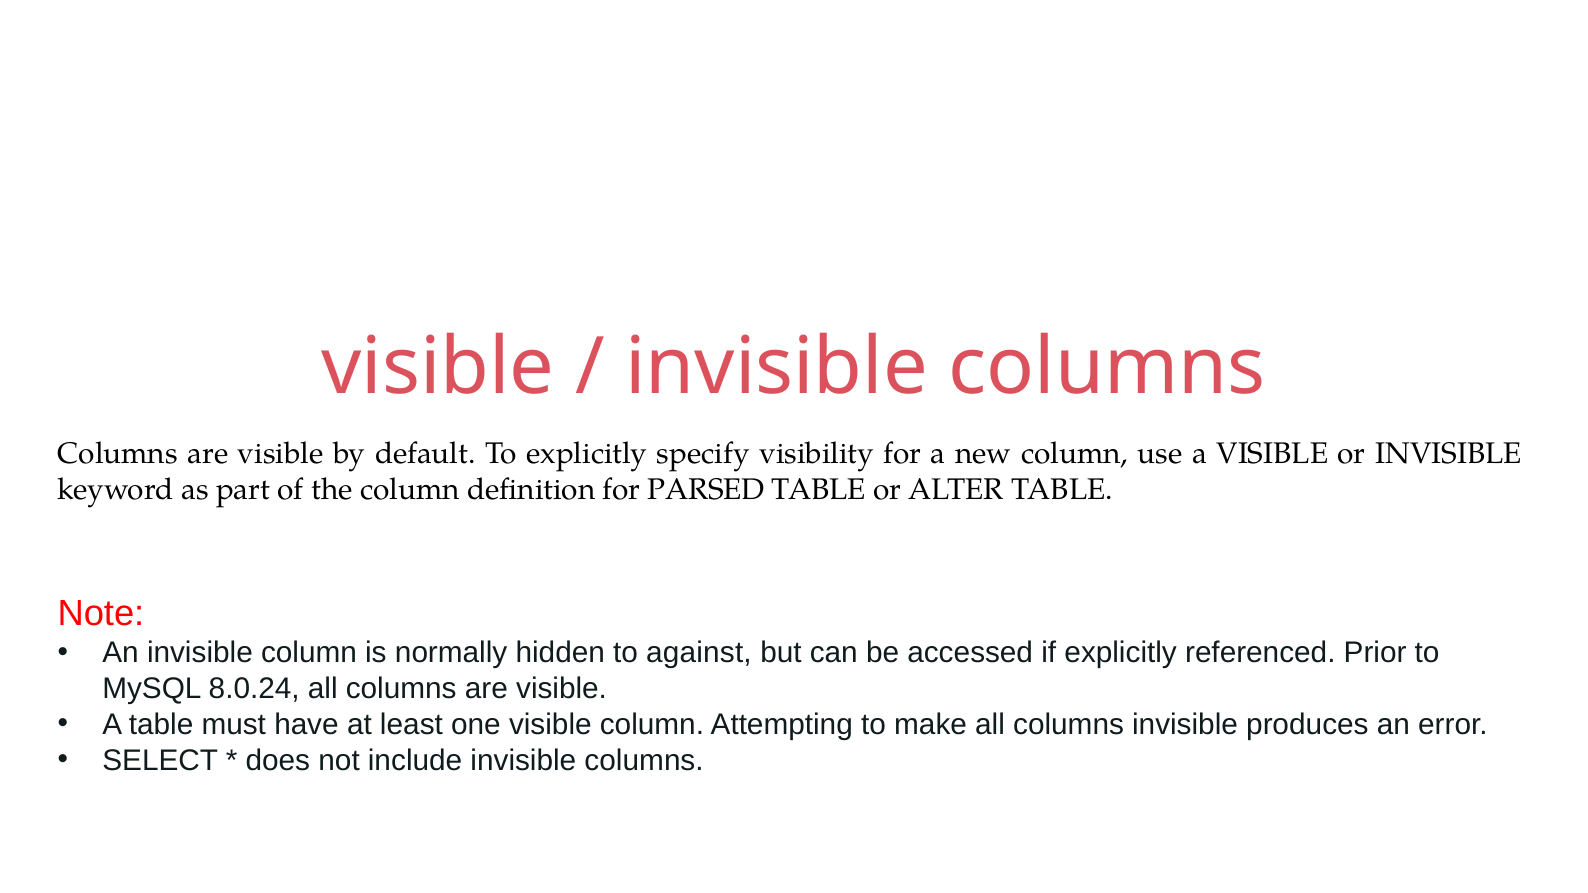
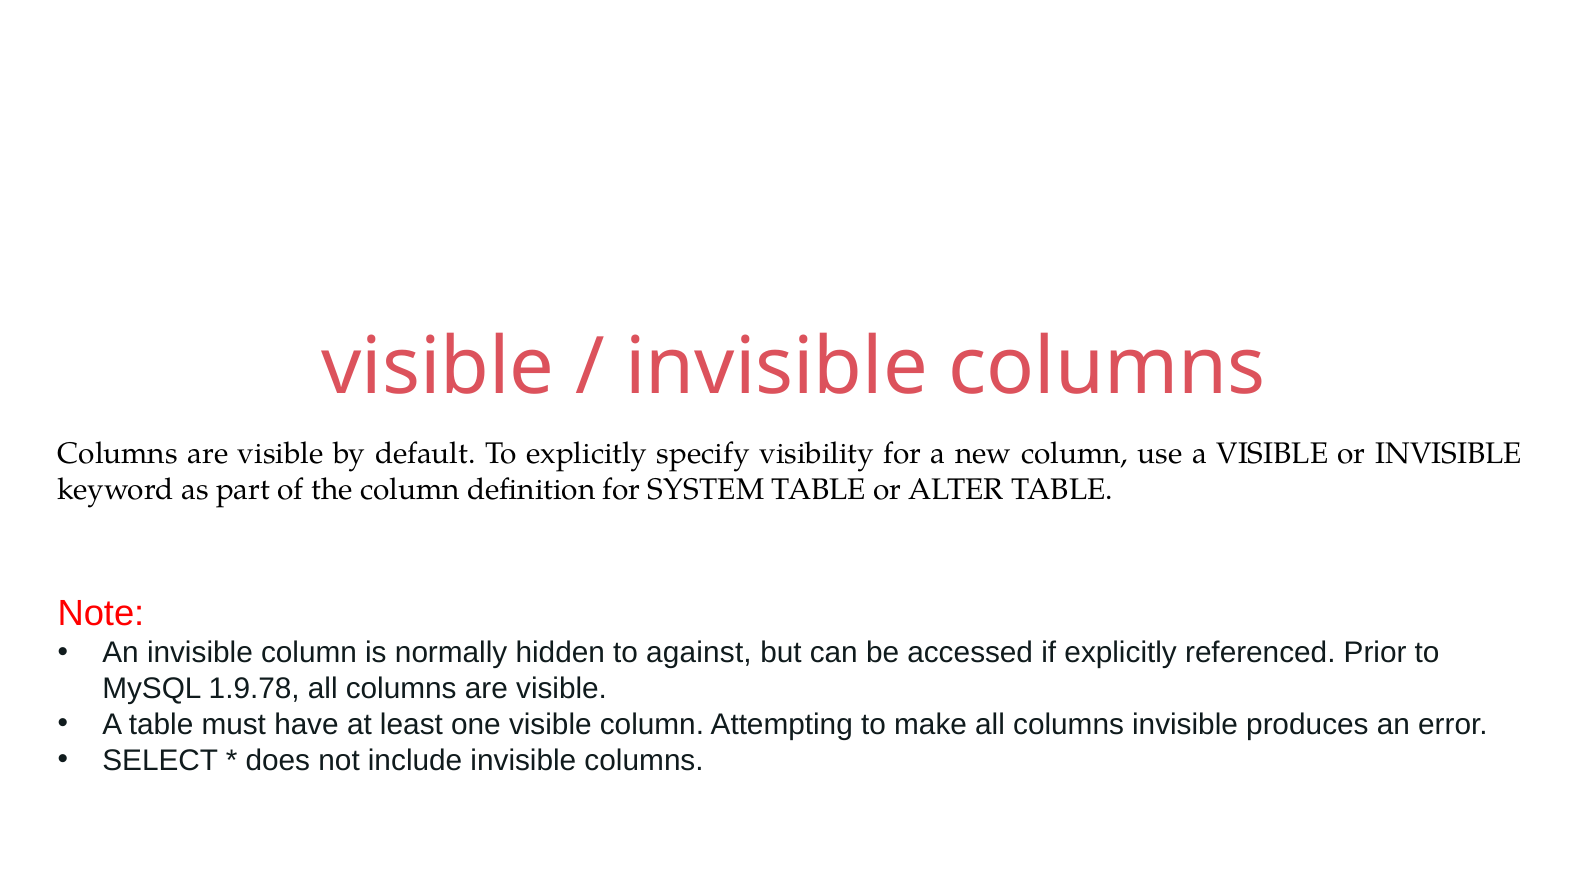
PARSED: PARSED -> SYSTEM (706, 489)
8.0.24: 8.0.24 -> 1.9.78 (254, 689)
